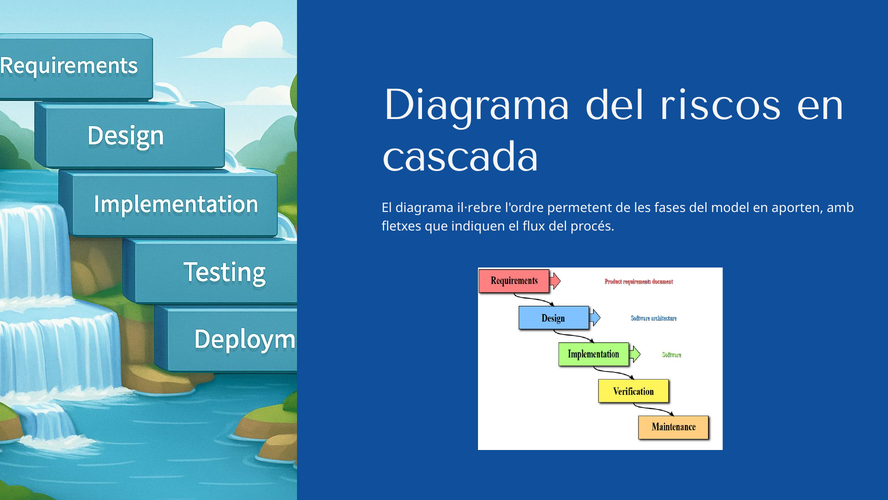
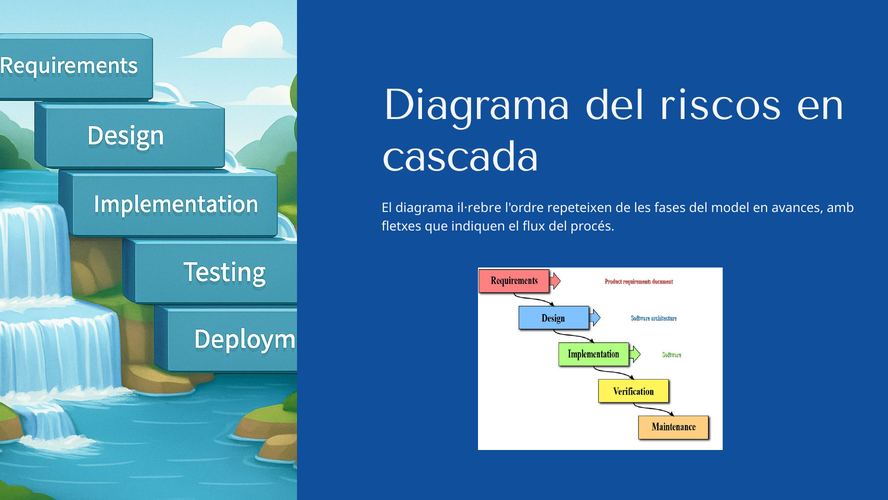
permetent: permetent -> repeteixen (580, 208)
aporten: aporten -> avances (798, 208)
